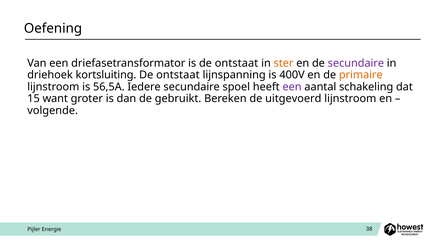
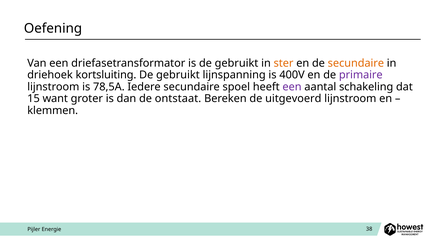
is de ontstaat: ontstaat -> gebruikt (237, 63)
secundaire colour: purple -> orange (356, 63)
ontstaat: ontstaat -> gebruikt (178, 75)
primaire colour: orange -> purple (361, 75)
56,5A: 56,5A -> 78,5A (109, 87)
gebruikt: gebruikt -> ontstaat (178, 99)
volgende: volgende -> klemmen (53, 110)
